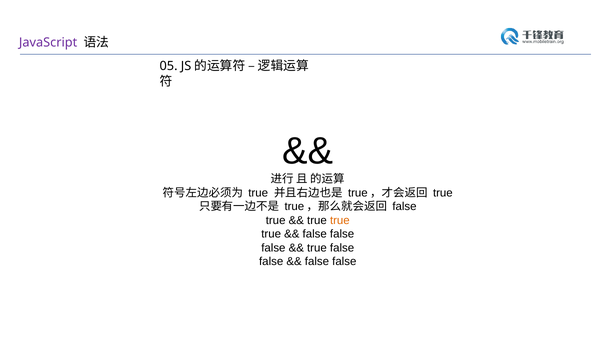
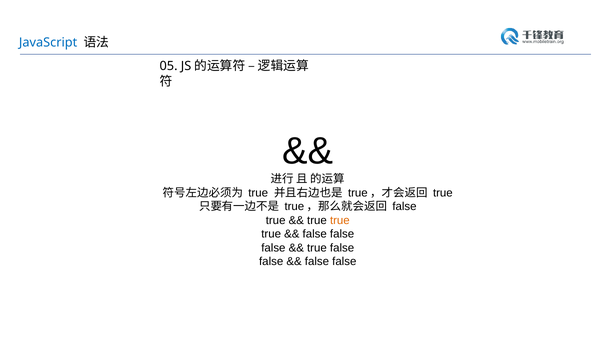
JavaScript colour: purple -> blue (48, 43)
